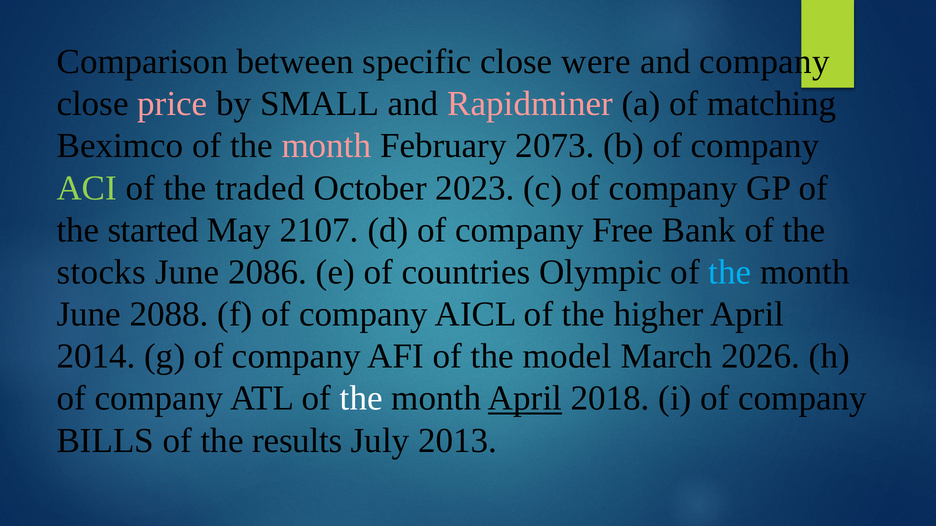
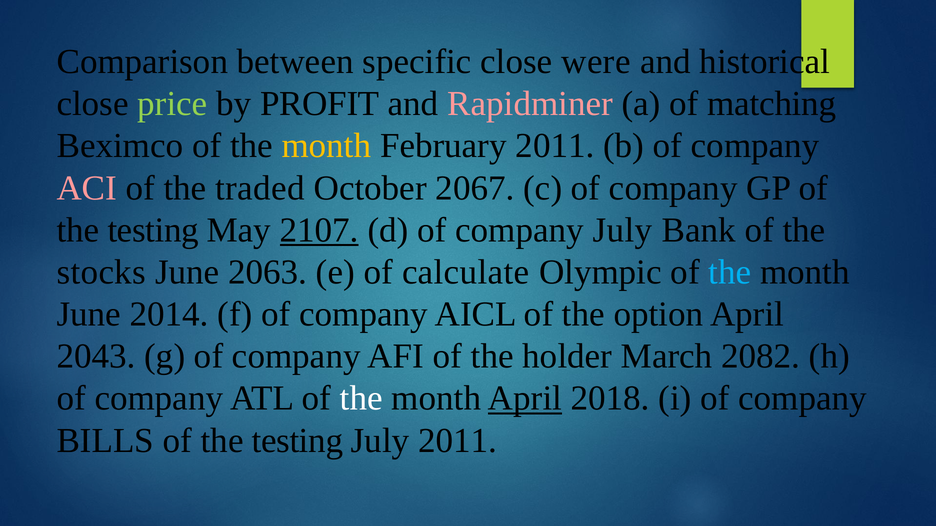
and company: company -> historical (765, 62)
price colour: pink -> light green (172, 104)
SMALL: SMALL -> PROFIT (320, 104)
month colour: pink -> yellow (326, 146)
February 2073: 2073 -> 2011 (555, 146)
ACI colour: light green -> pink (87, 188)
2023: 2023 -> 2067 (475, 188)
started: started -> testing (153, 230)
2107 underline: none -> present (319, 230)
company Free: Free -> July (623, 230)
2086: 2086 -> 2063 (268, 272)
countries: countries -> calculate (466, 272)
2088: 2088 -> 2014 (169, 315)
higher: higher -> option (658, 315)
2014: 2014 -> 2043 (96, 357)
model: model -> holder (567, 357)
2026: 2026 -> 2082 (761, 357)
results: results -> testing (297, 441)
July 2013: 2013 -> 2011 (458, 441)
